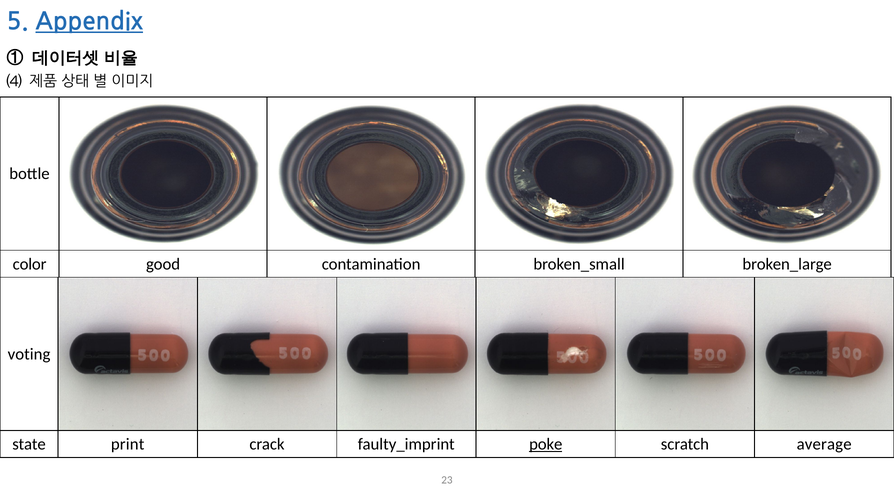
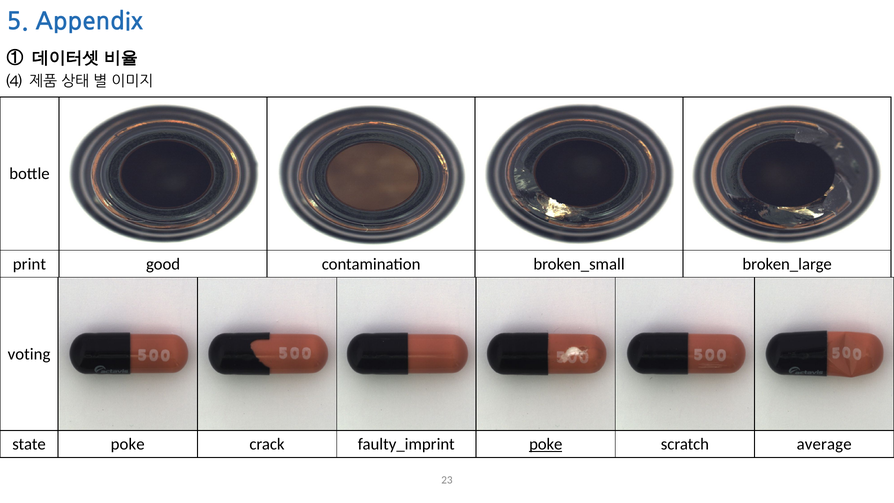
Appendix underline: present -> none (89, 22)
color: color -> print (29, 264)
state print: print -> poke (128, 444)
